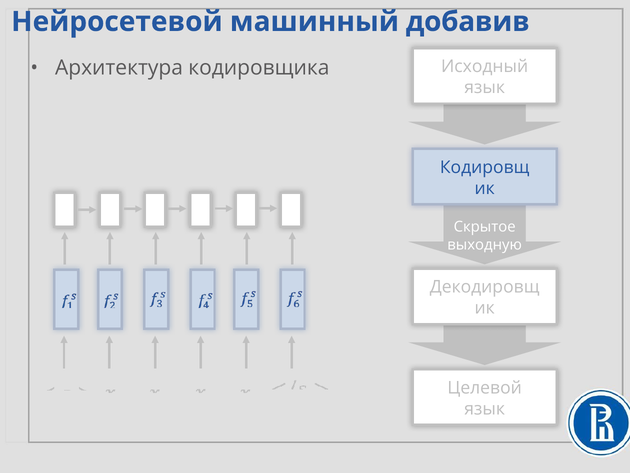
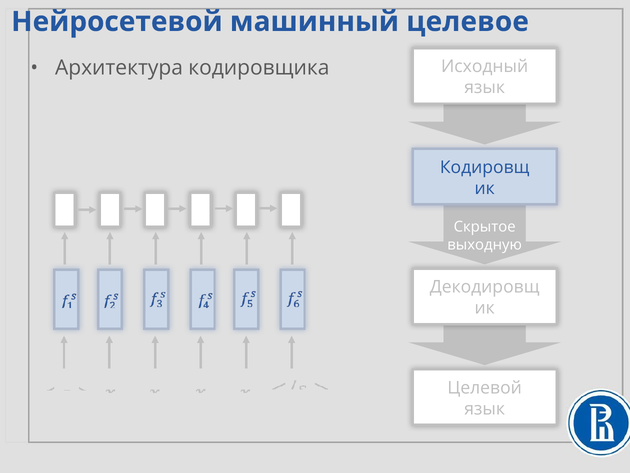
добавив: добавив -> целевое (468, 22)
